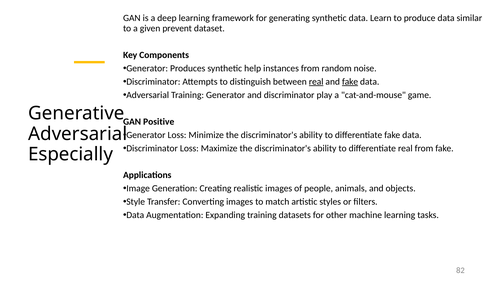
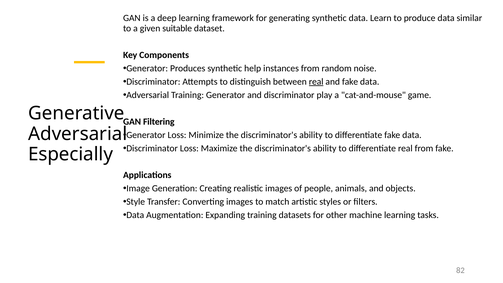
prevent: prevent -> suitable (177, 28)
fake underline: present -> none (350, 82)
Positive: Positive -> Filtering (159, 122)
